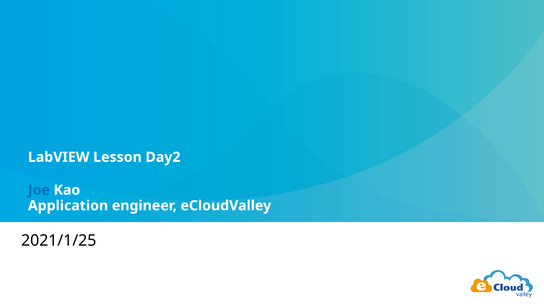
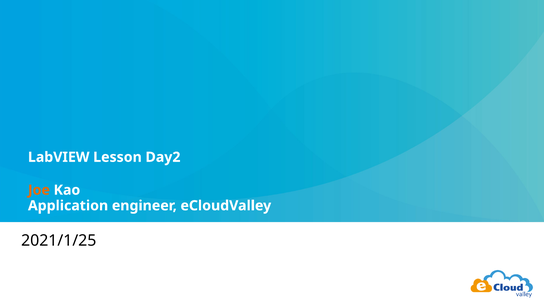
Joe colour: blue -> orange (39, 190)
